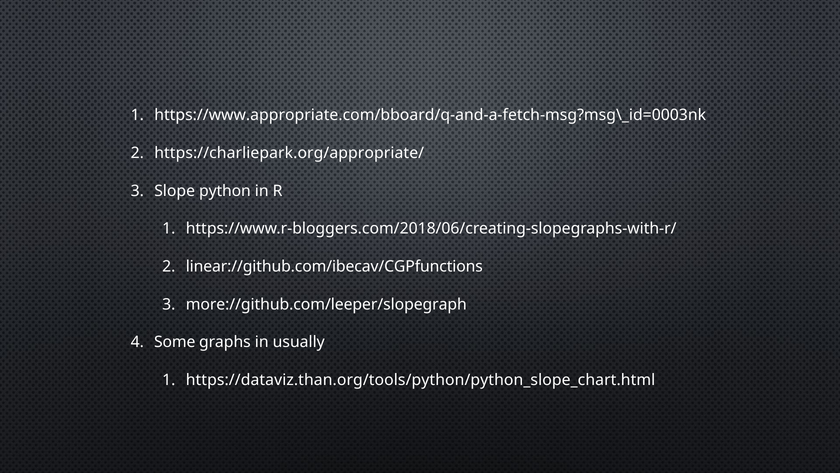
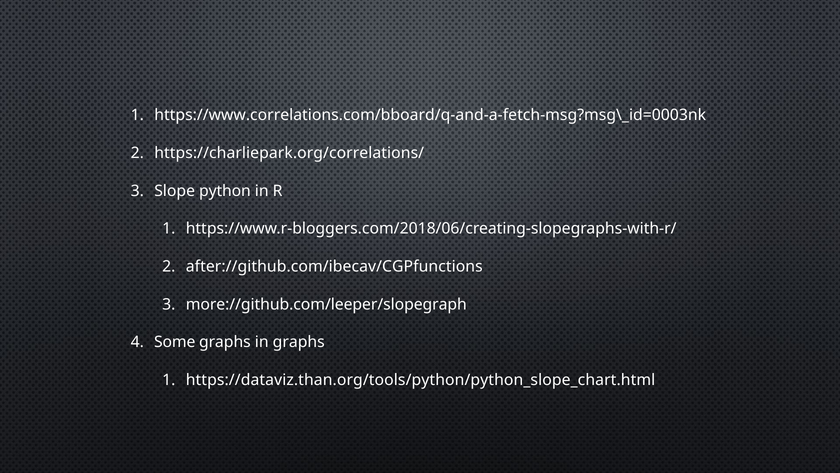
https://www.appropriate.com/bboard/q-and-a-fetch-msg?msg\_id=0003nk: https://www.appropriate.com/bboard/q-and-a-fetch-msg?msg\_id=0003nk -> https://www.correlations.com/bboard/q-and-a-fetch-msg?msg\_id=0003nk (430, 115)
https://charliepark.org/appropriate/: https://charliepark.org/appropriate/ -> https://charliepark.org/correlations/ (289, 153)
linear://github.com/ibecav/CGPfunctions: linear://github.com/ibecav/CGPfunctions -> after://github.com/ibecav/CGPfunctions (334, 266)
in usually: usually -> graphs (299, 342)
